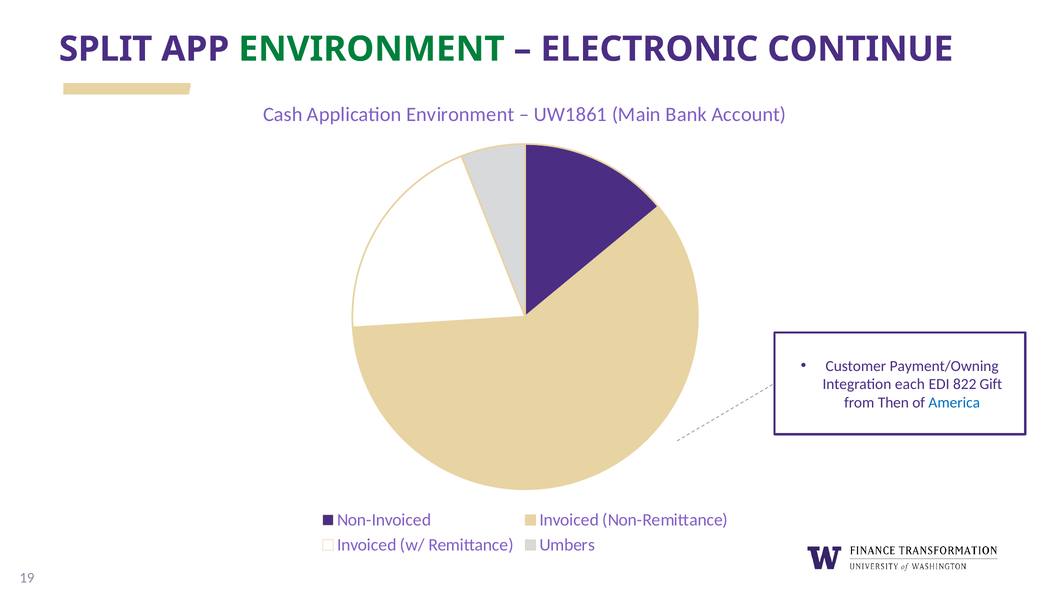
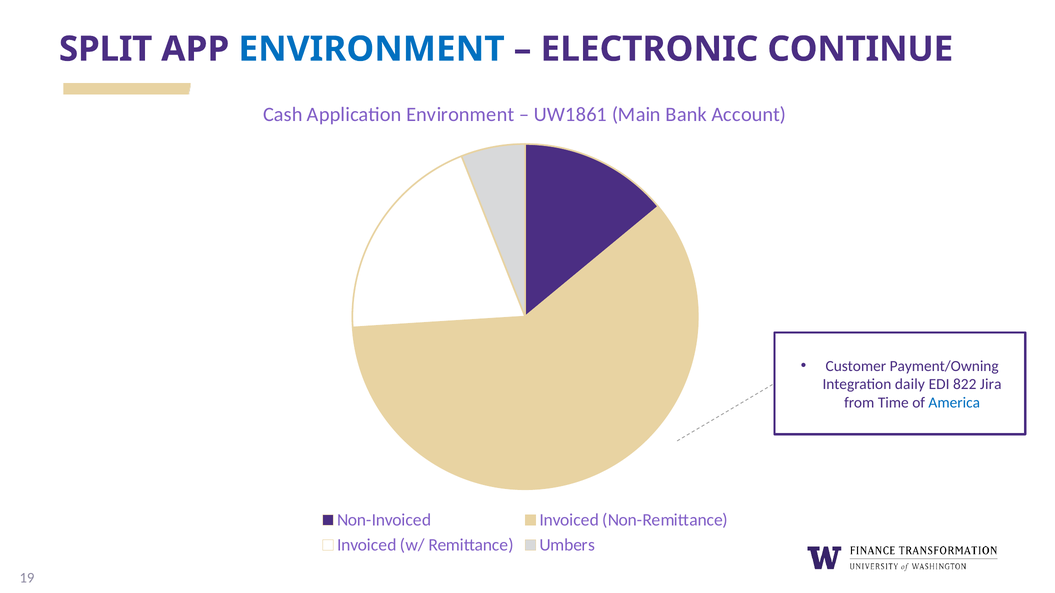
ENVIRONMENT colour: green -> blue (372, 49)
each: each -> daily (910, 385)
Gift: Gift -> Jira (991, 385)
Then: Then -> Time (893, 403)
